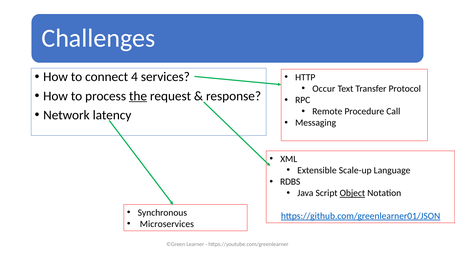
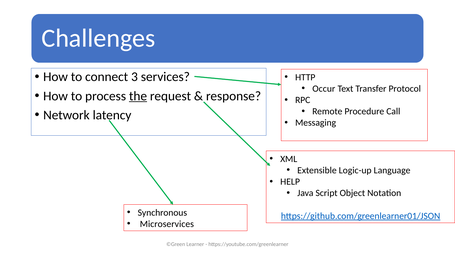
4: 4 -> 3 (135, 77)
Scale-up: Scale-up -> Logic-up (355, 170)
RDBS: RDBS -> HELP (290, 182)
Object underline: present -> none (352, 193)
